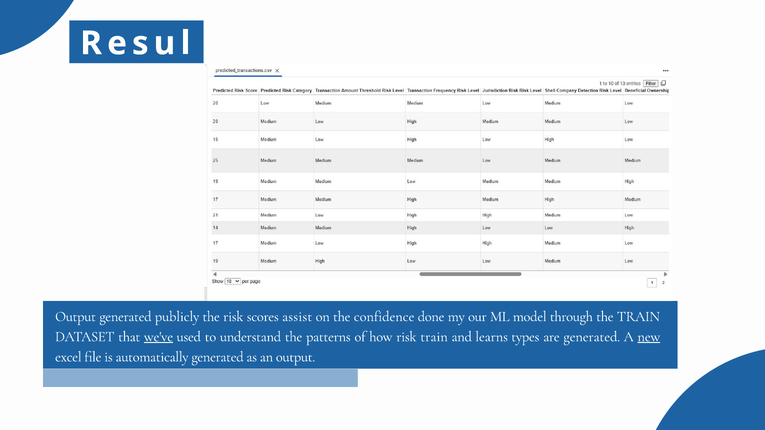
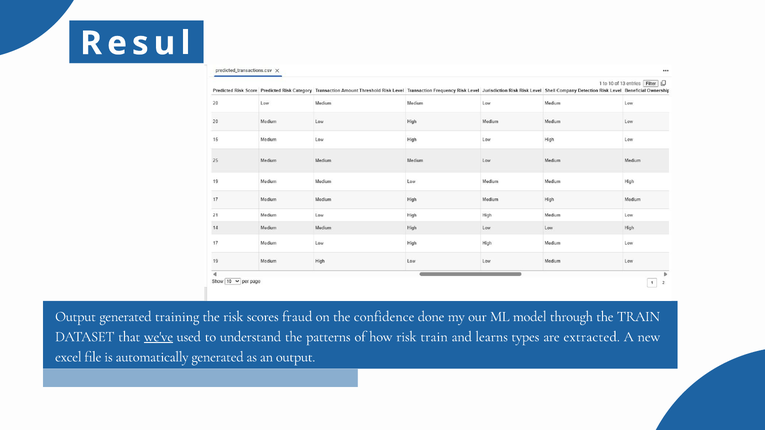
publicly: publicly -> training (177, 317)
assist: assist -> fraud (297, 317)
are generated: generated -> extracted (592, 337)
new underline: present -> none (649, 337)
